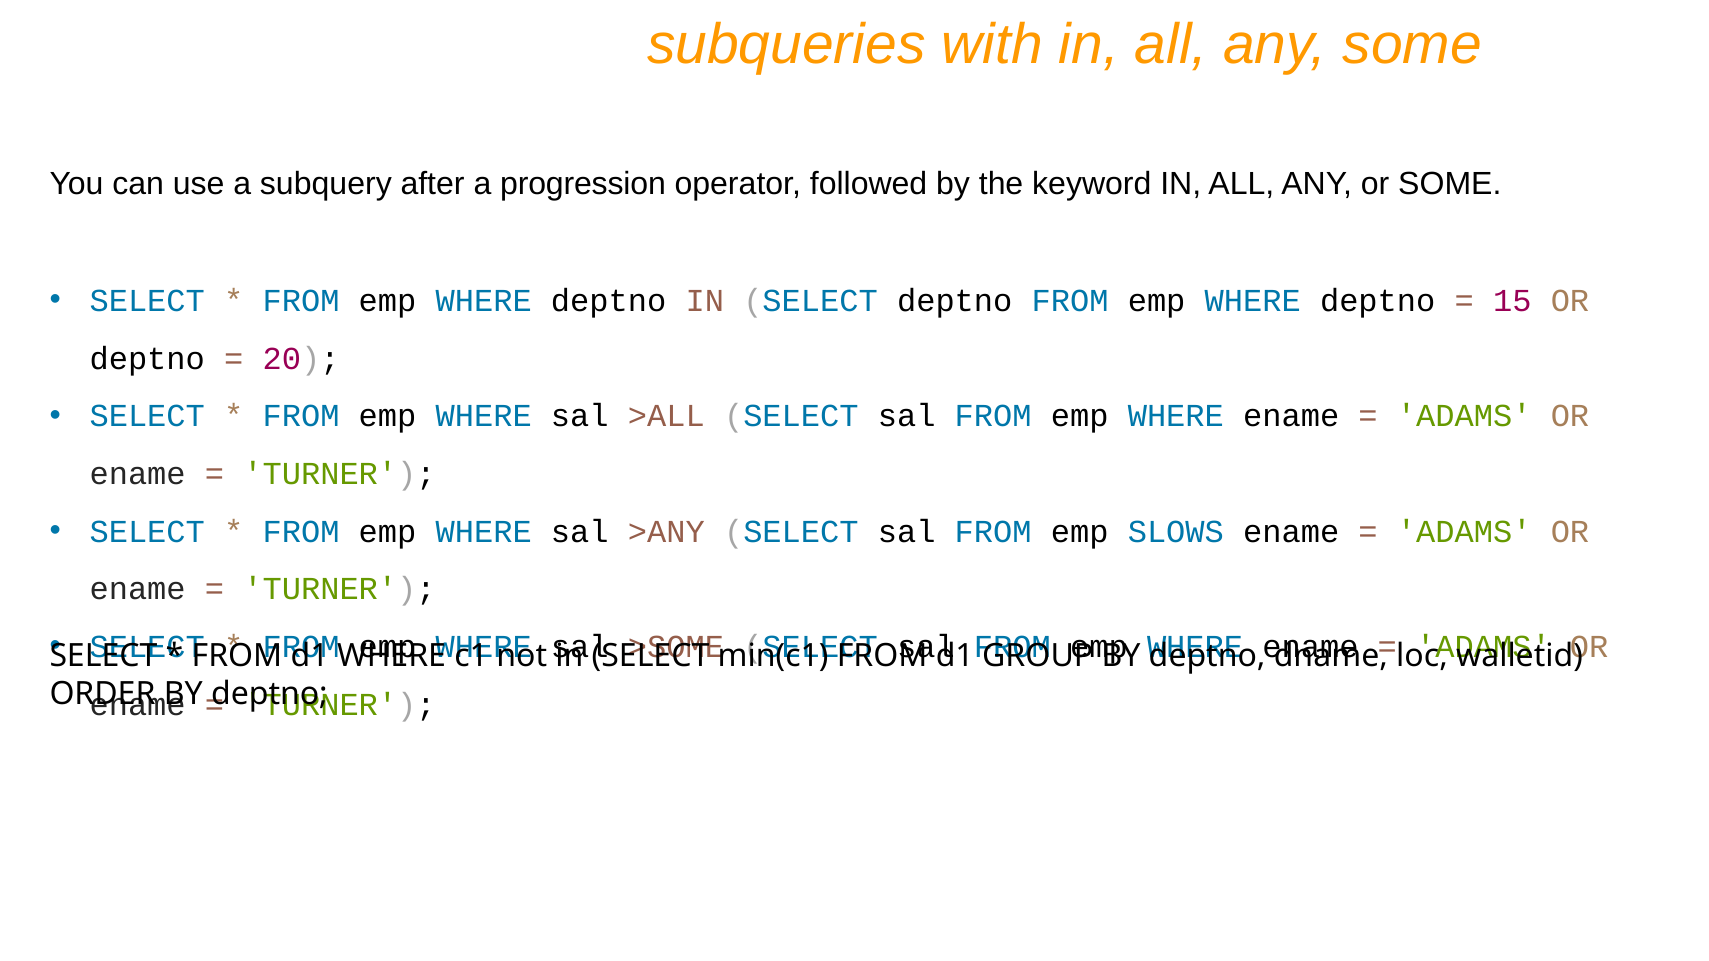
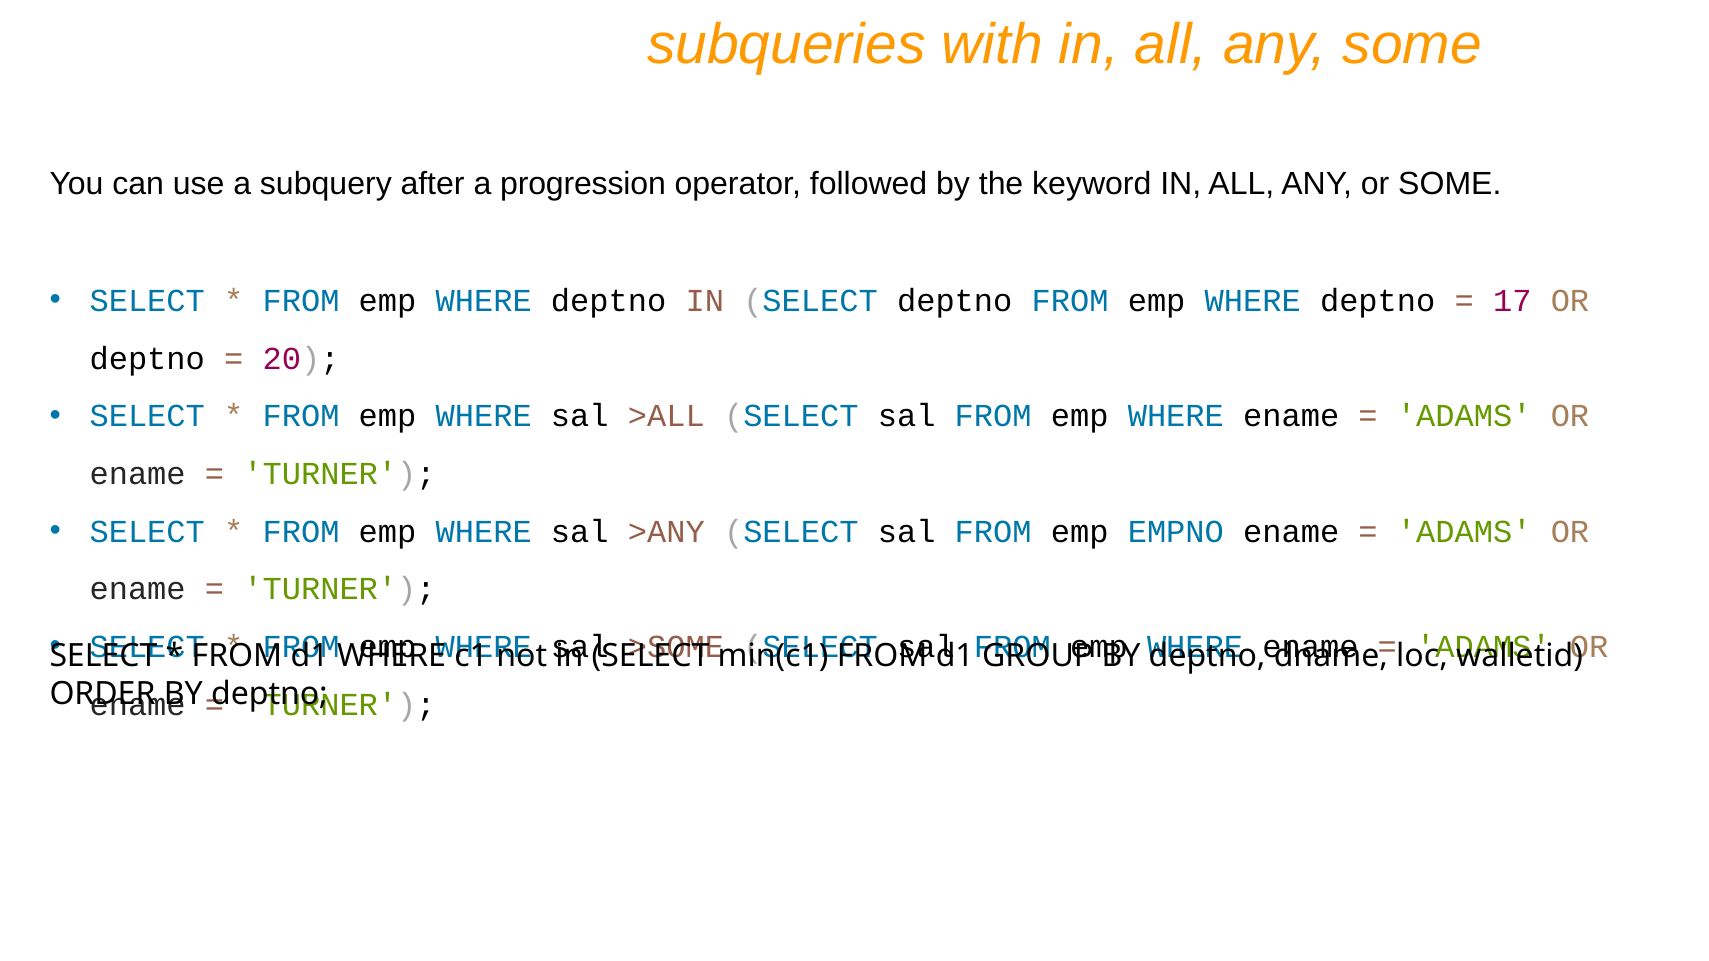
15: 15 -> 17 (1512, 301)
SLOWS: SLOWS -> EMPNO (1176, 532)
